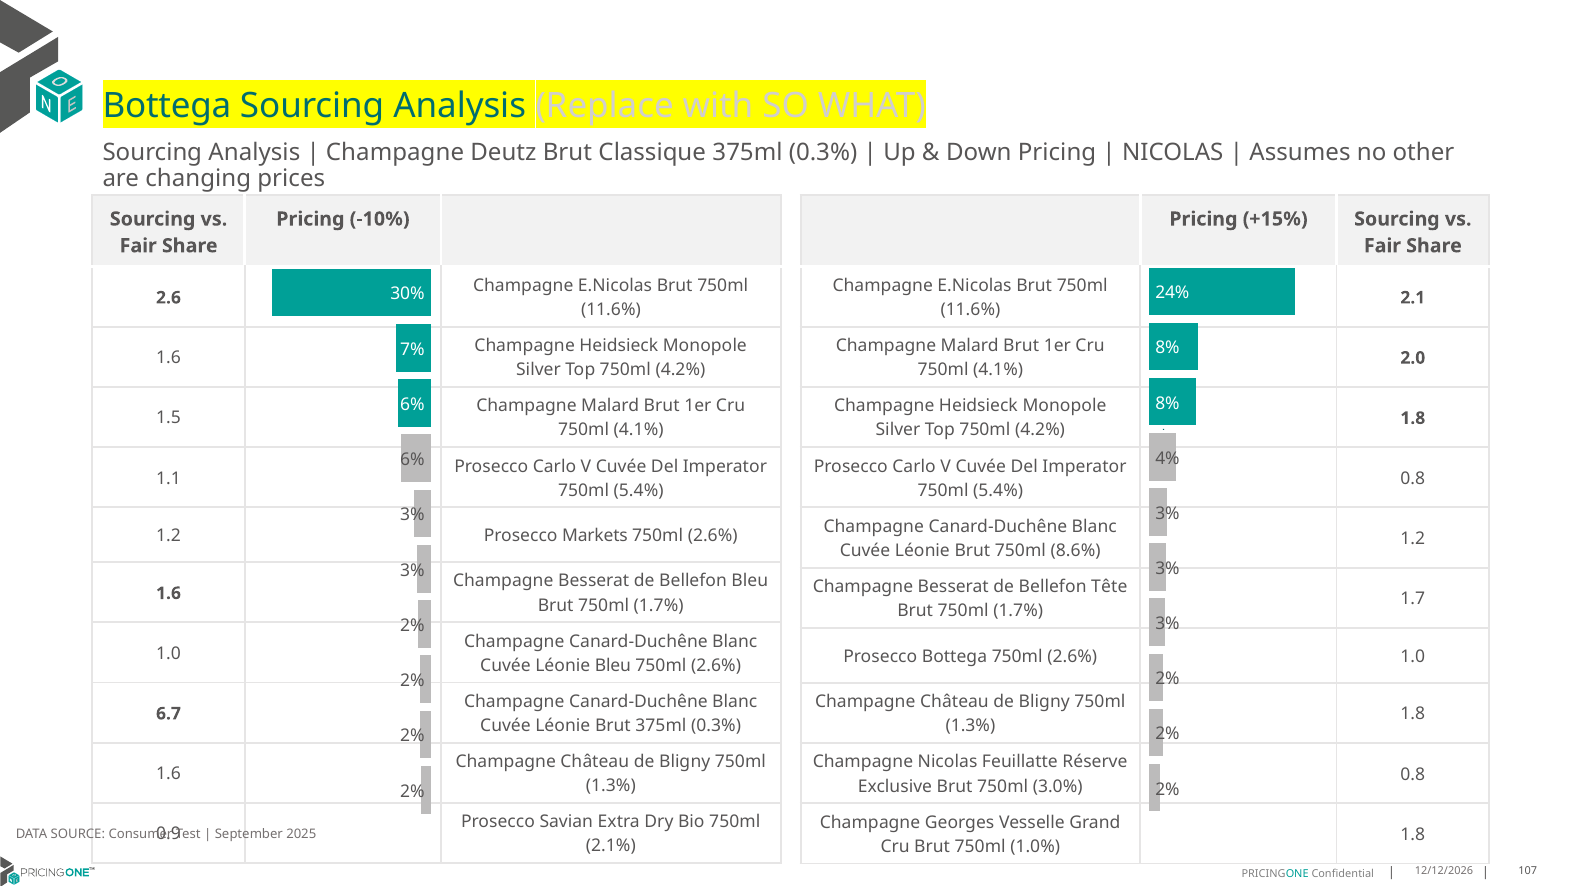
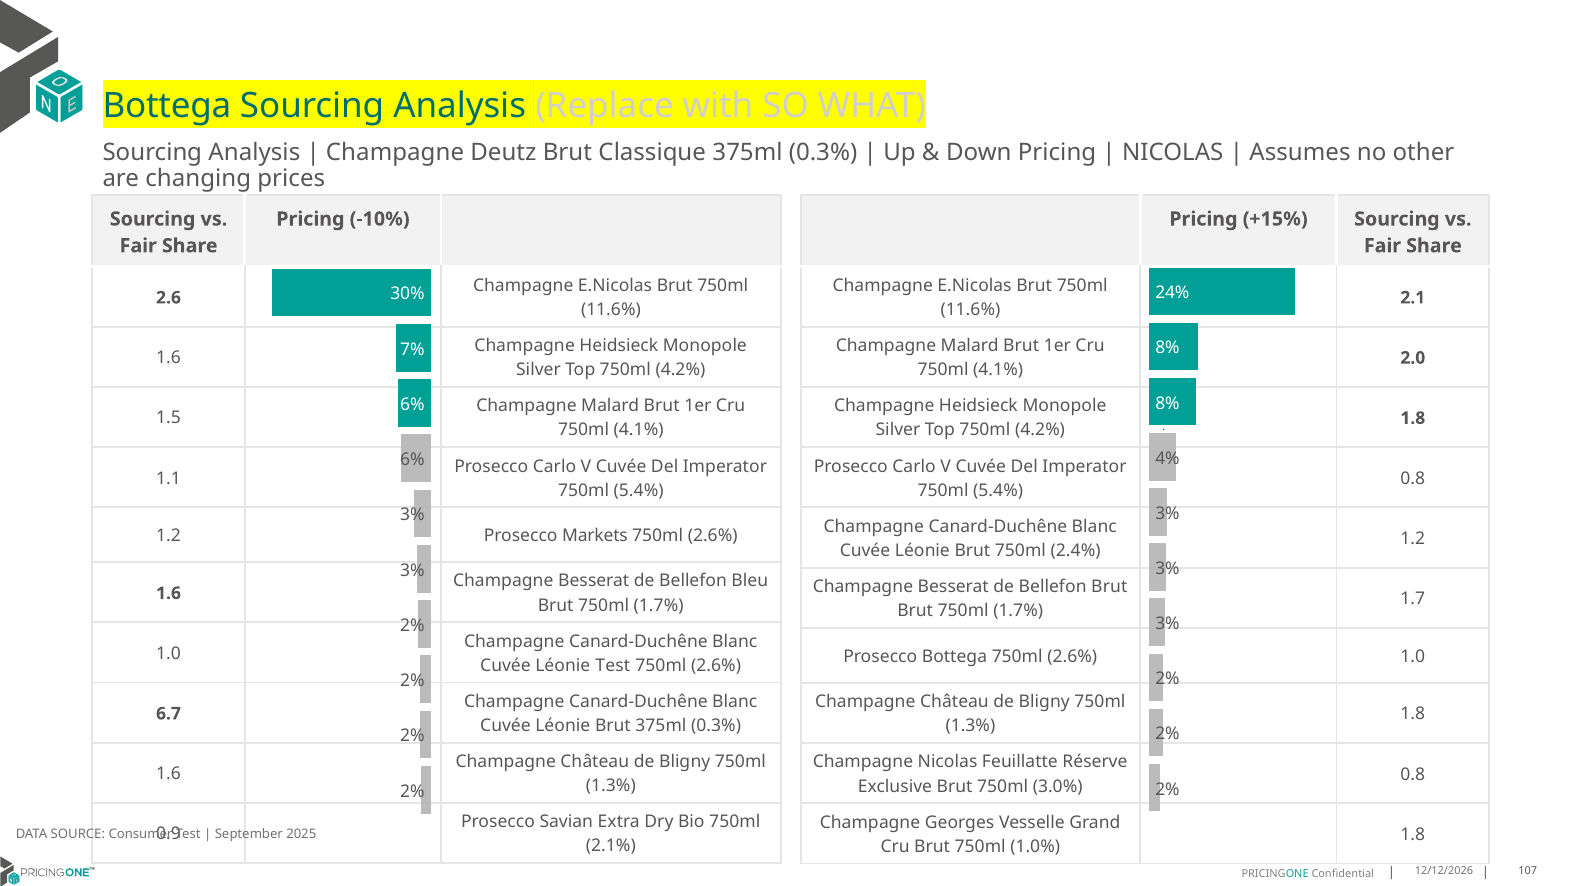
8.6%: 8.6% -> 2.4% (1076, 551)
Bellefon Tête: Tête -> Brut (1109, 587)
Léonie Bleu: Bleu -> Test (613, 666)
